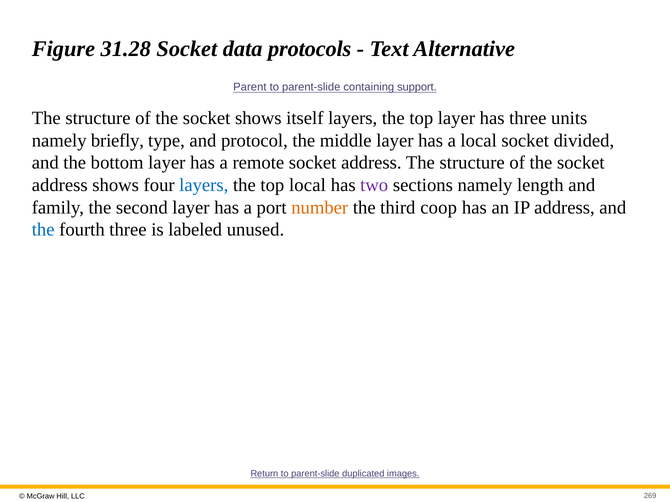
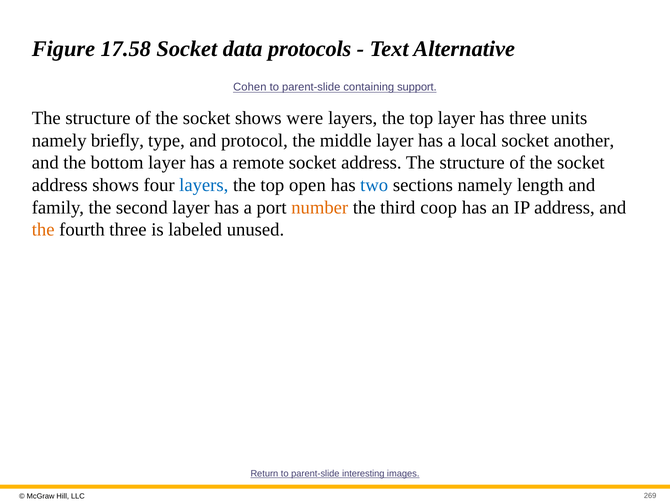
31.28: 31.28 -> 17.58 (126, 49)
Parent: Parent -> Cohen (250, 87)
itself: itself -> were (305, 118)
divided: divided -> another (584, 141)
top local: local -> open (307, 185)
two colour: purple -> blue (374, 185)
the colour: blue -> orange (43, 230)
duplicated: duplicated -> interesting (363, 474)
